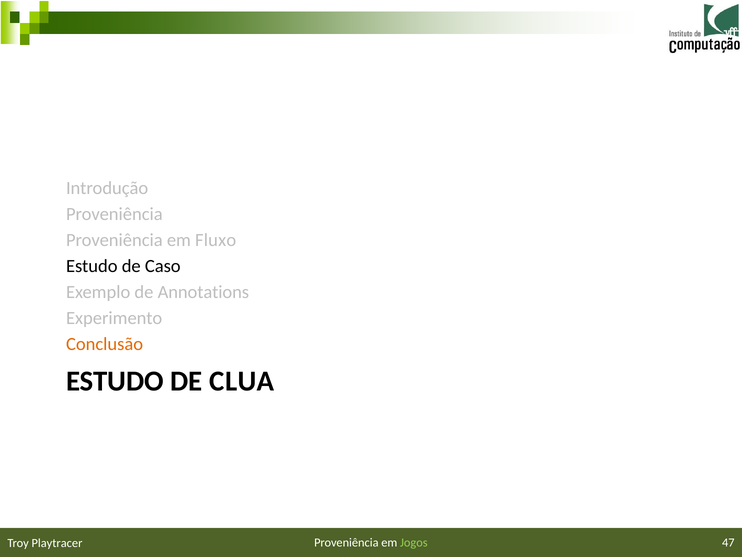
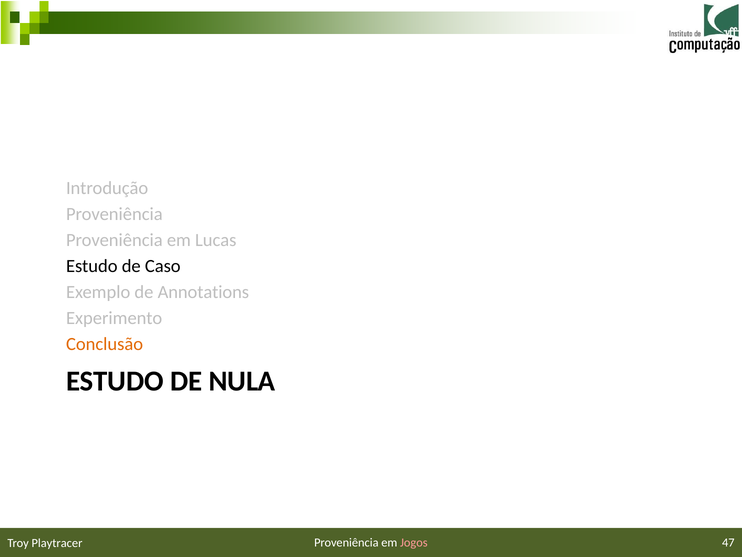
Fluxo: Fluxo -> Lucas (216, 240)
CLUA: CLUA -> NULA (242, 381)
Jogos colour: light green -> pink (414, 542)
